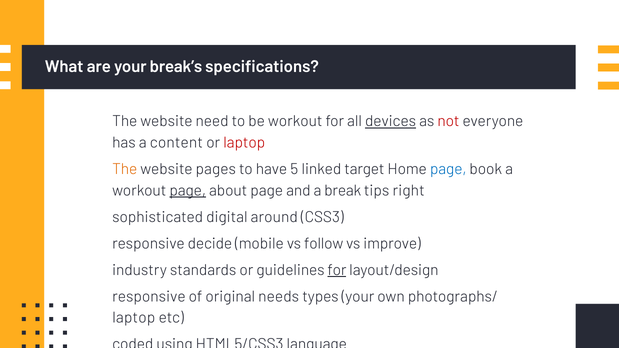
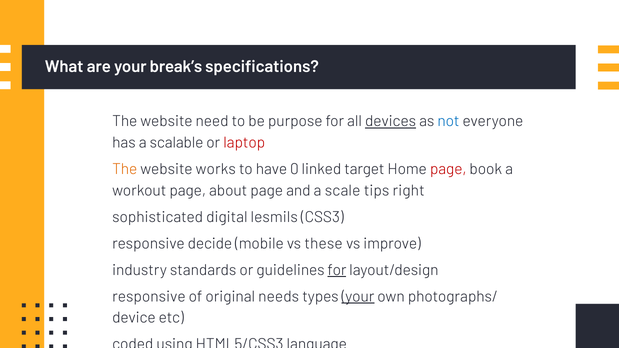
be workout: workout -> purpose (295, 121)
not colour: red -> blue (448, 121)
content: content -> scalable (177, 143)
website pages: pages -> works (216, 169)
5: 5 -> 0 (294, 169)
page colour: blue -> red (448, 169)
page underline: present -> none (188, 191)
break: break -> scale (343, 191)
around: around -> lesmils (274, 217)
follow: follow -> these (324, 244)
your underline: none -> present (358, 297)
laptop: laptop -> device (134, 318)
